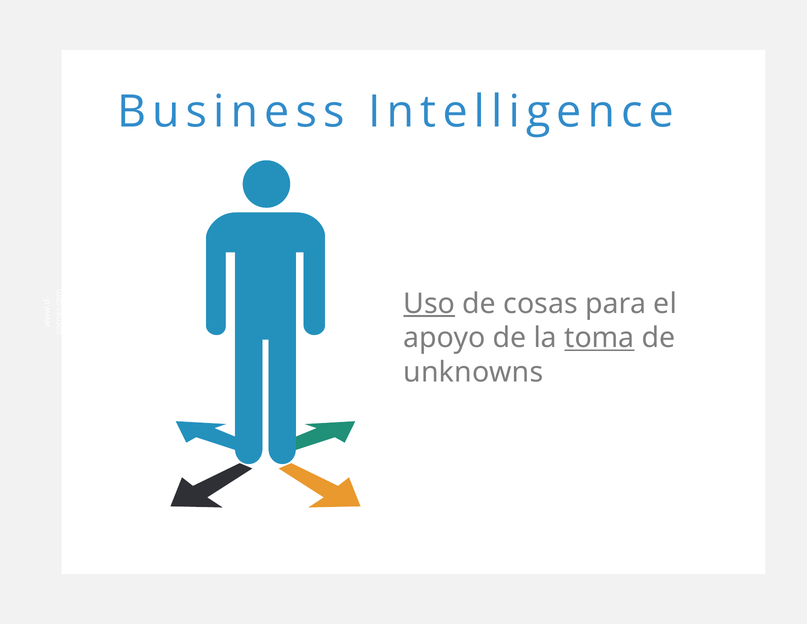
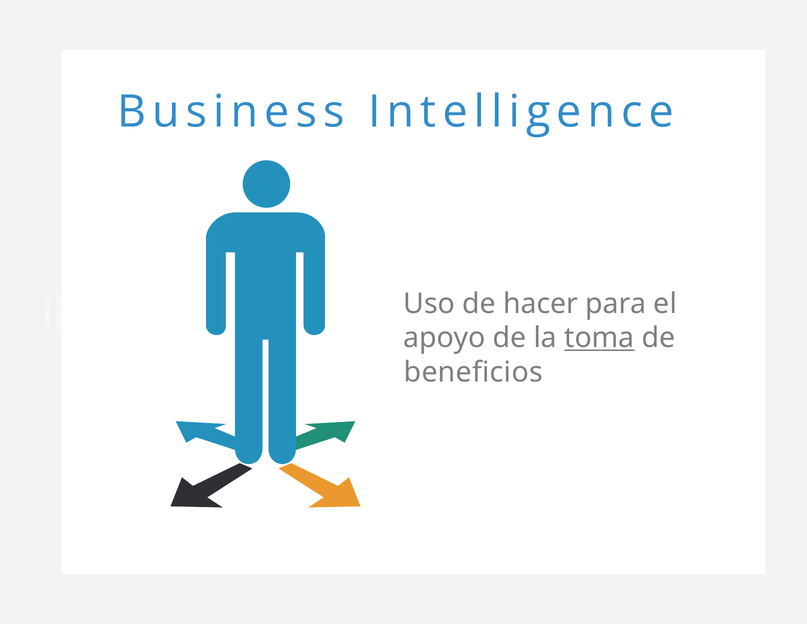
Uso underline: present -> none (429, 304)
cosas: cosas -> hacer (541, 304)
unknowns: unknowns -> beneficios (473, 372)
